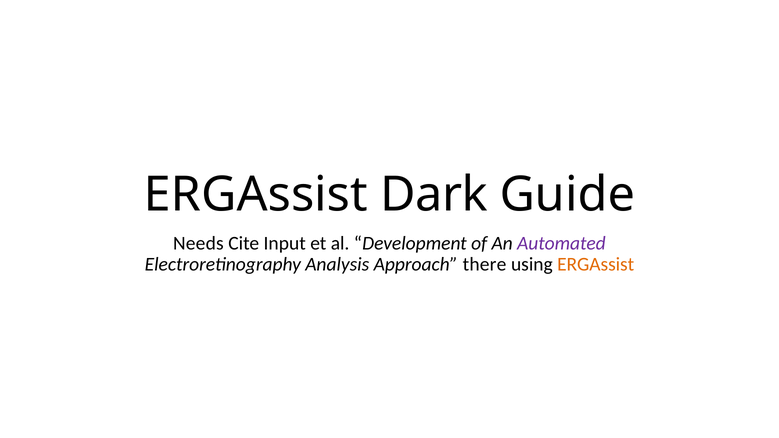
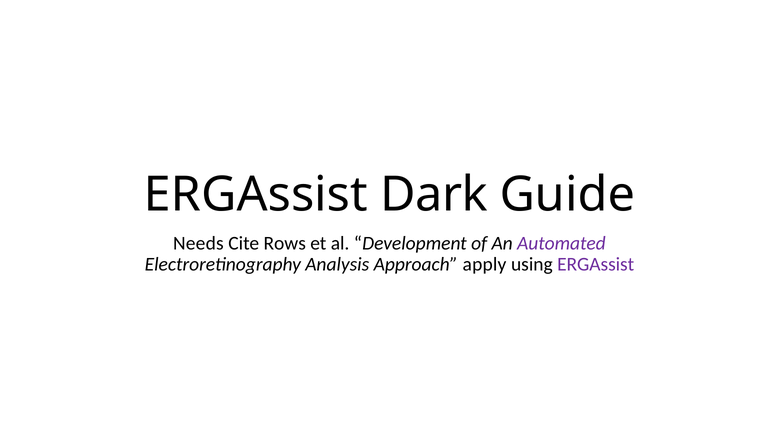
Input: Input -> Rows (285, 243)
there: there -> apply (485, 265)
ERGAssist colour: orange -> purple (596, 265)
